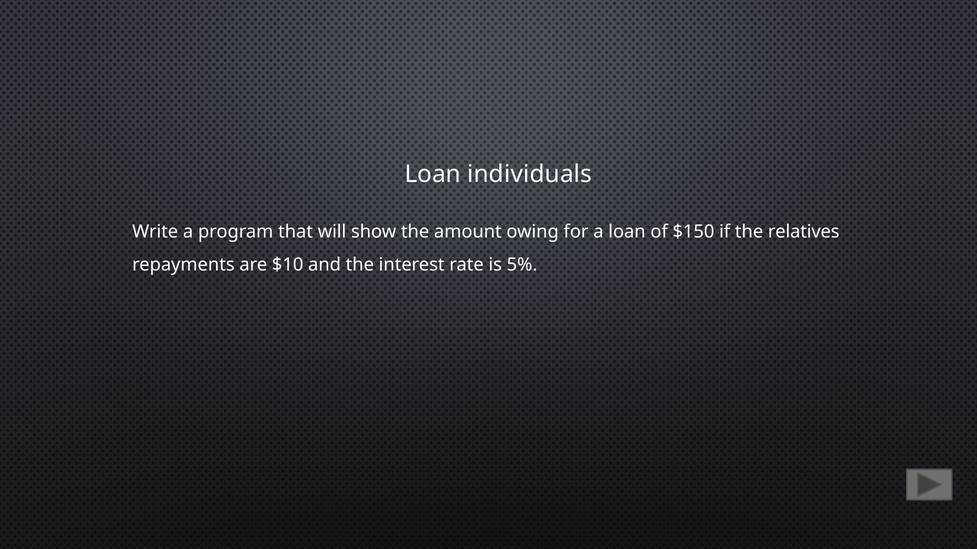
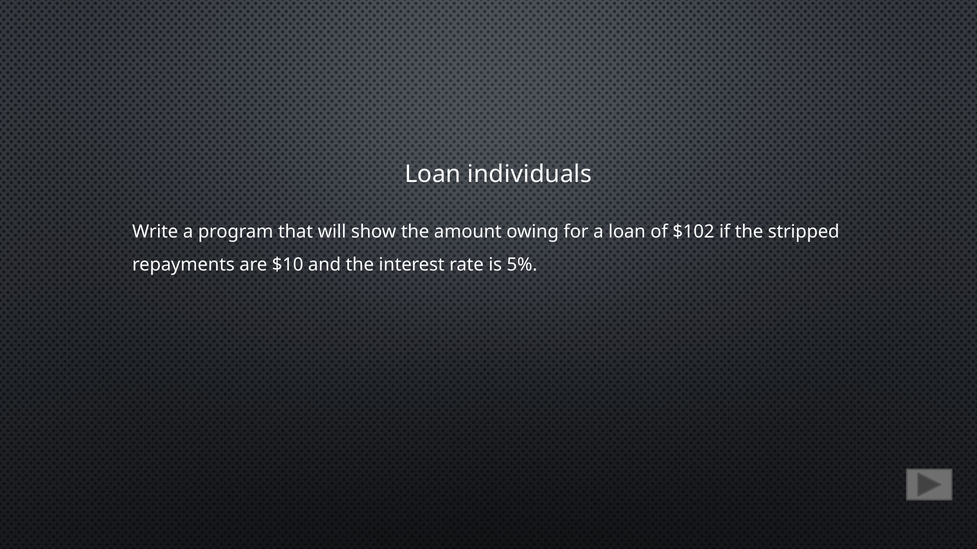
$150: $150 -> $102 (693, 232)
relatives: relatives -> stripped (804, 232)
